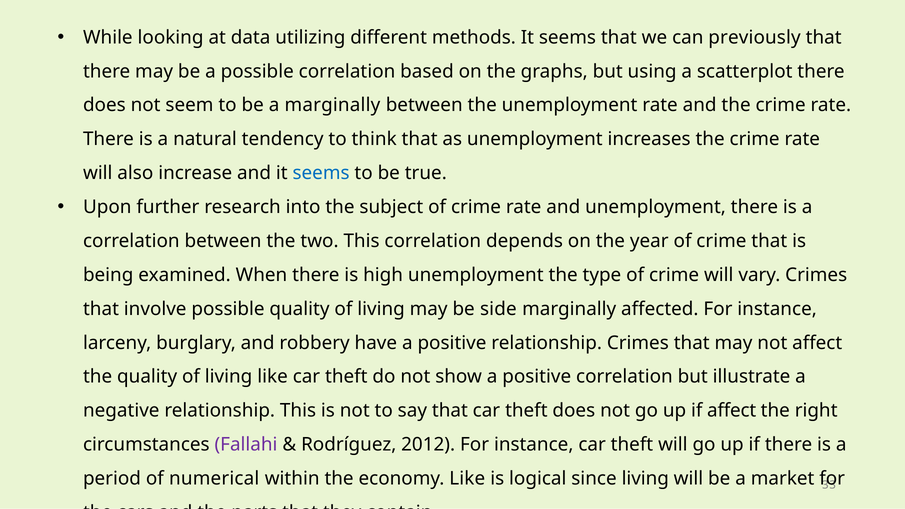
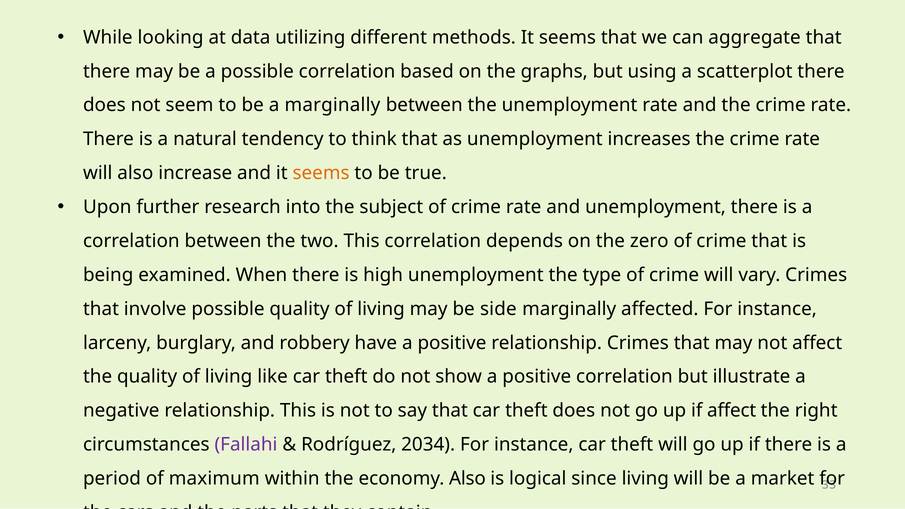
previously: previously -> aggregate (755, 37)
seems colour: blue -> orange (321, 173)
year: year -> zero (649, 241)
2012: 2012 -> 2034 (428, 445)
numerical: numerical -> maximum (214, 479)
economy Like: Like -> Also (467, 479)
